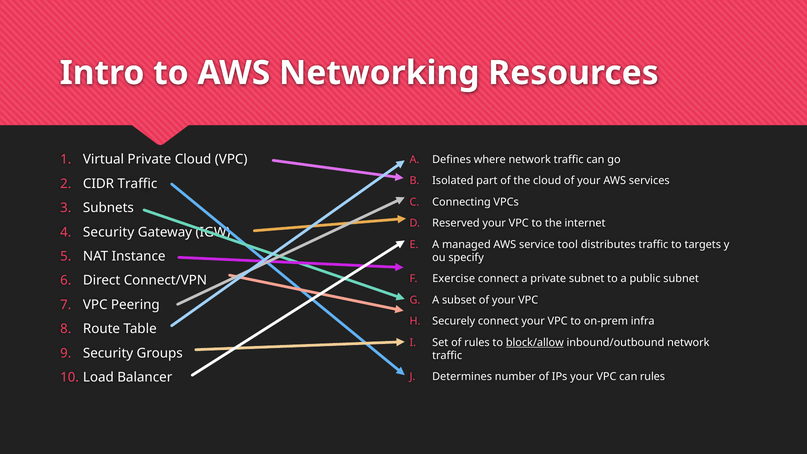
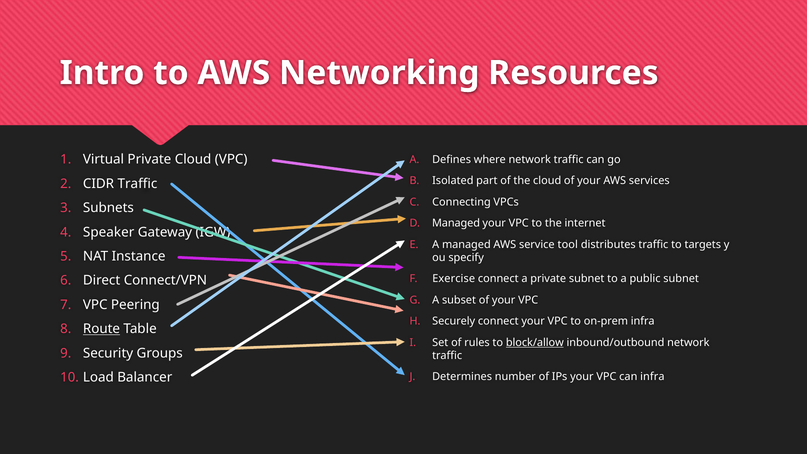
Reserved: Reserved -> Managed (456, 223)
Security: Security -> Speaker (109, 232)
Route underline: none -> present (102, 329)
can rules: rules -> infra (652, 377)
